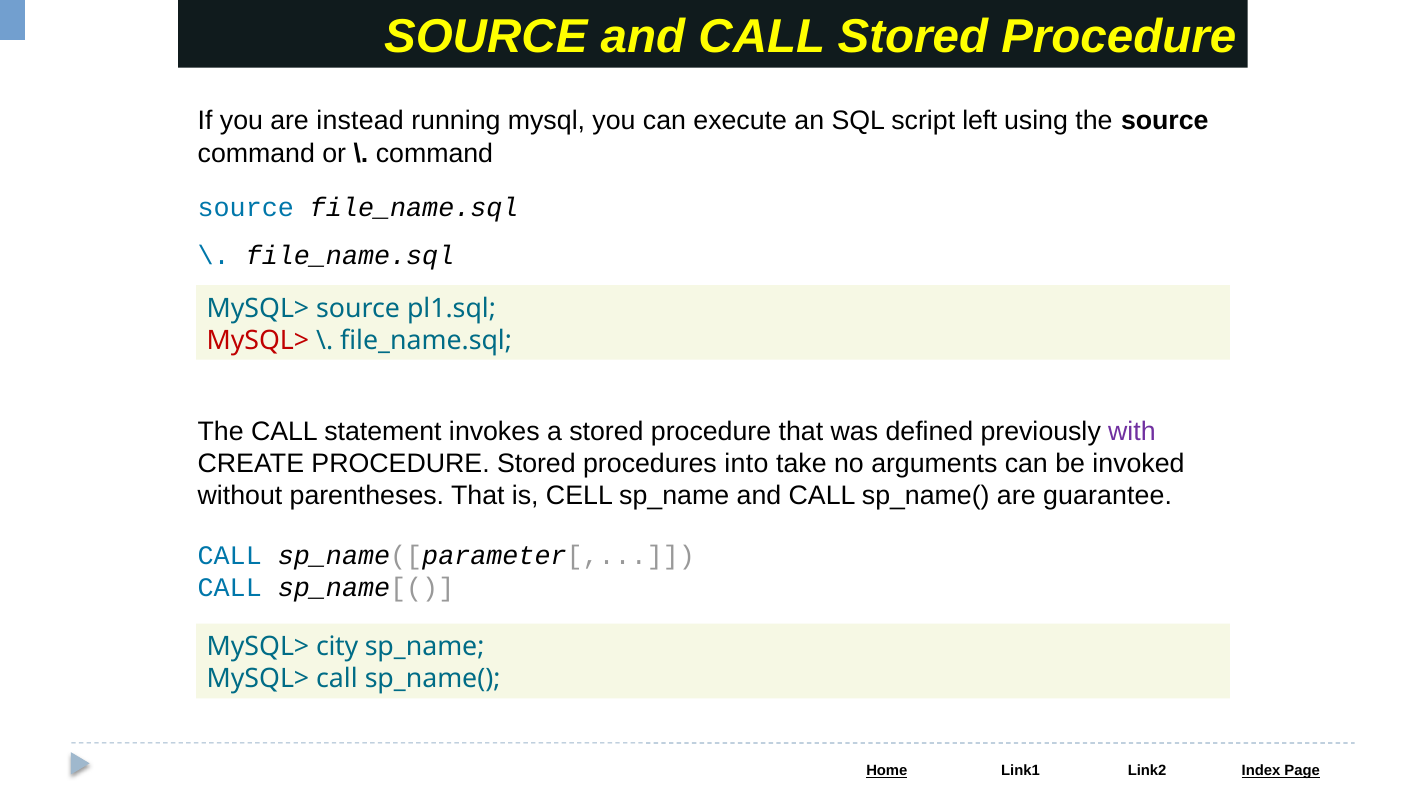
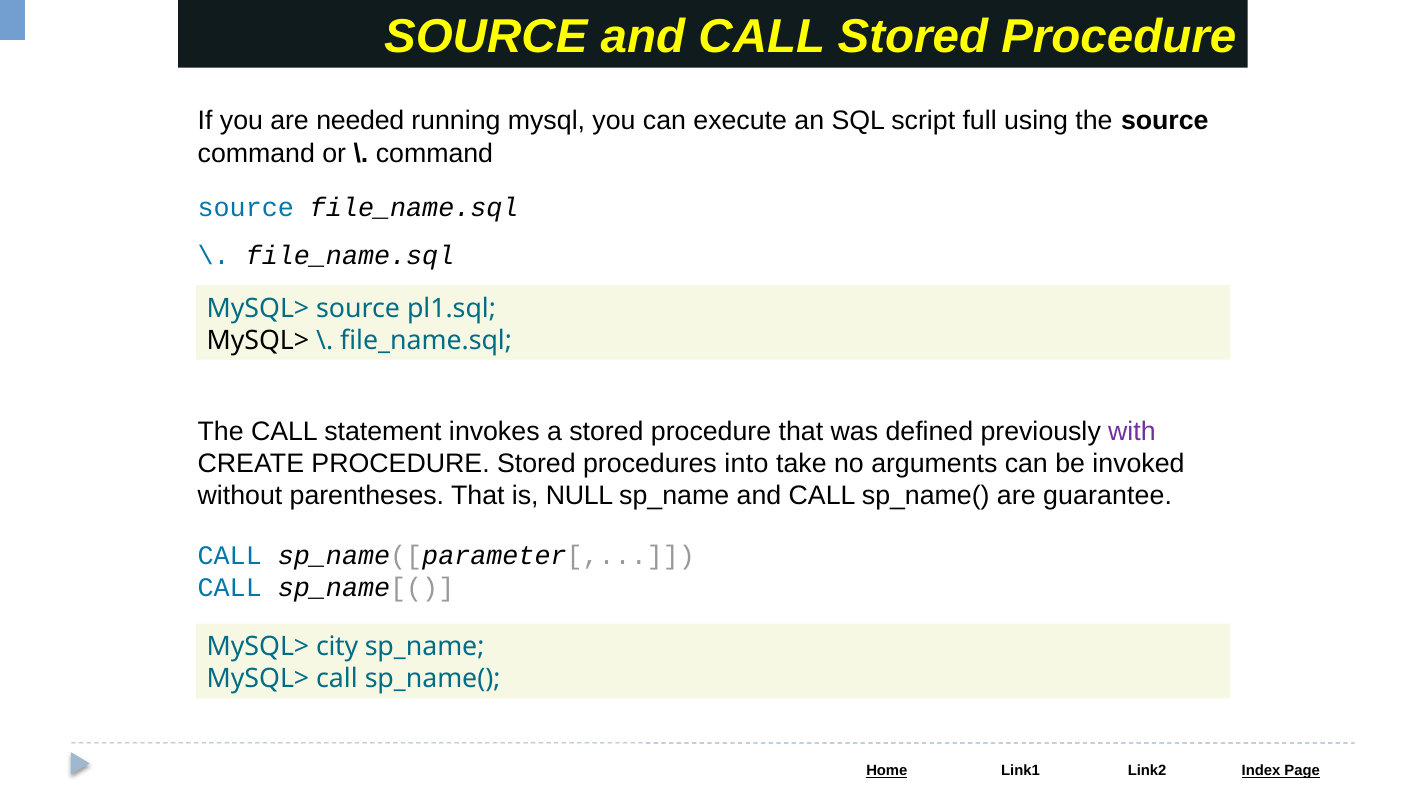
instead: instead -> needed (360, 121)
left: left -> full (980, 121)
MySQL> colour: red -> black (258, 340)
CELL: CELL -> NULL (580, 496)
